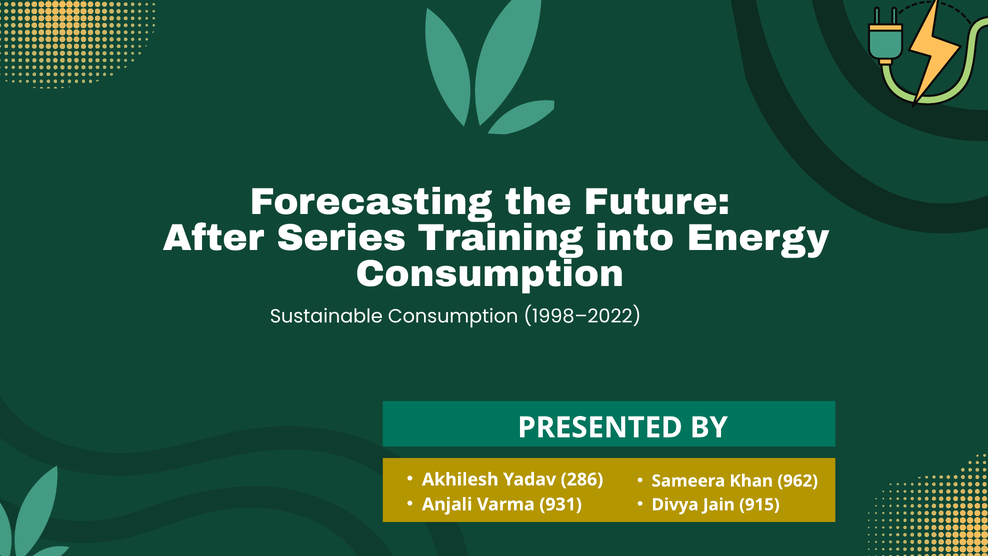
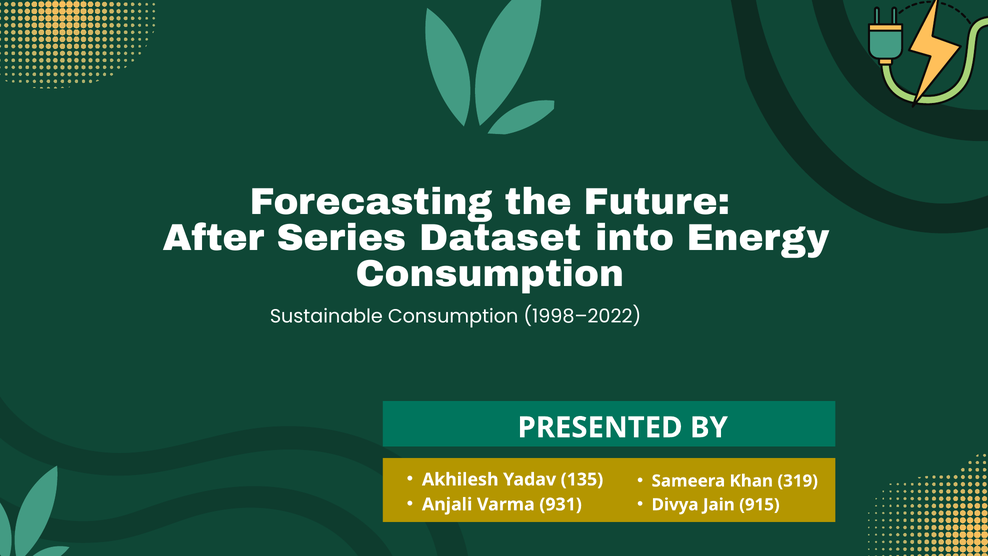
Training: Training -> Dataset (500, 238)
286: 286 -> 135 (582, 479)
962: 962 -> 319 (798, 481)
